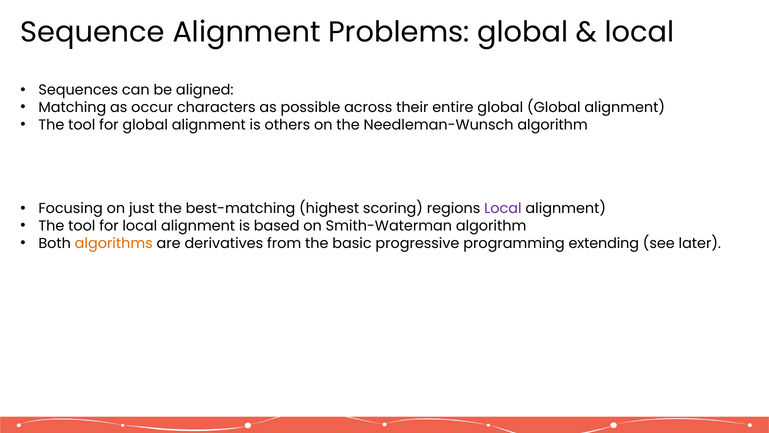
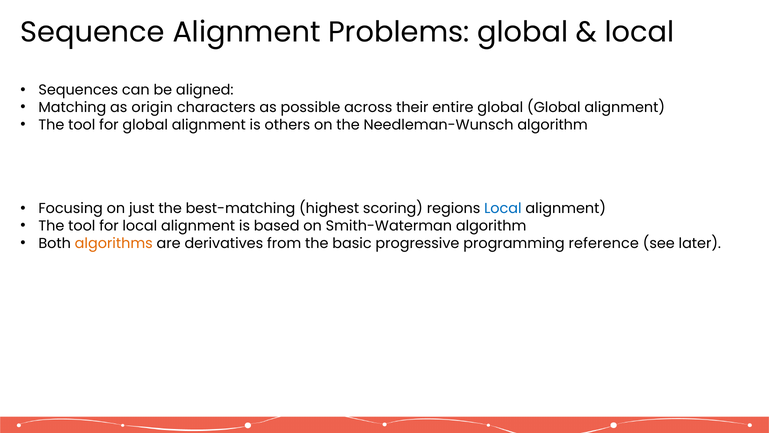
occur: occur -> origin (152, 107)
Local colour: purple -> blue (503, 208)
extending: extending -> reference (604, 243)
